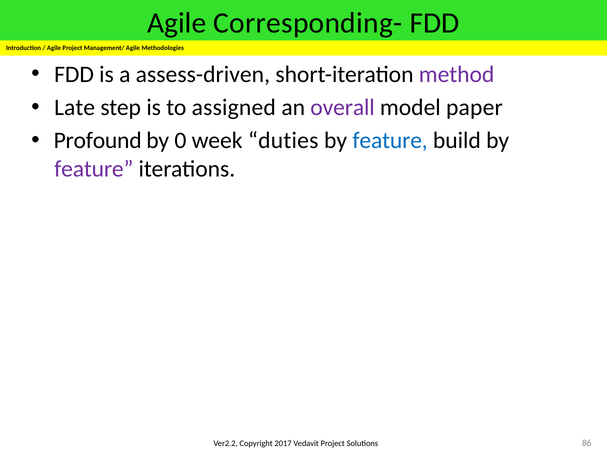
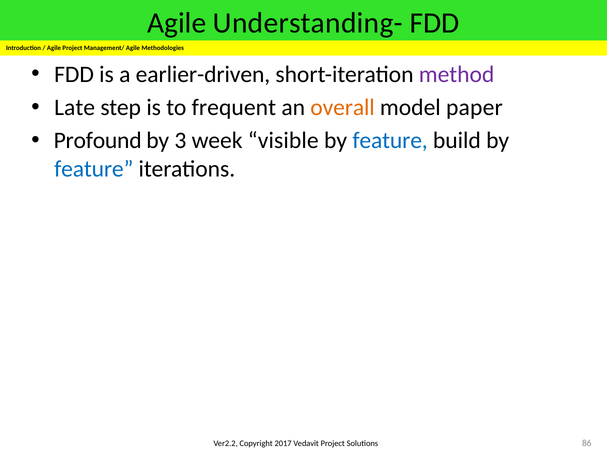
Corresponding-: Corresponding- -> Understanding- (308, 23)
assess-driven: assess-driven -> earlier-driven (203, 74)
assigned: assigned -> frequent (234, 108)
overall colour: purple -> orange (343, 108)
0: 0 -> 3 (180, 141)
duties: duties -> visible (283, 141)
feature colour: purple -> blue (94, 169)
